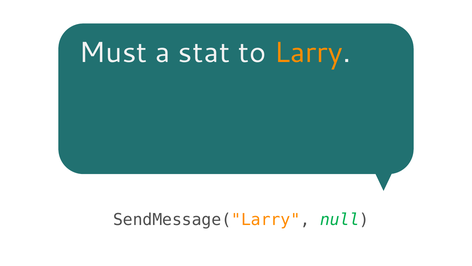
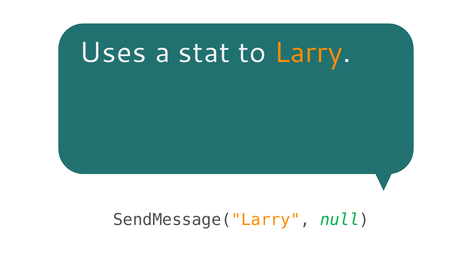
Must: Must -> Uses (113, 53)
